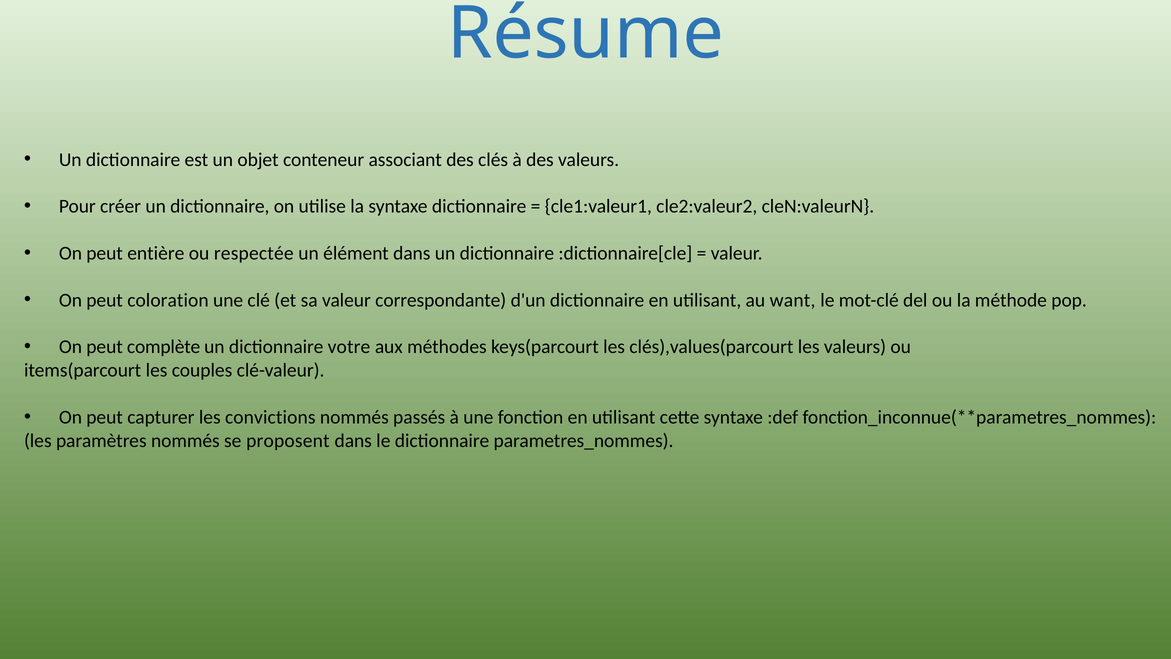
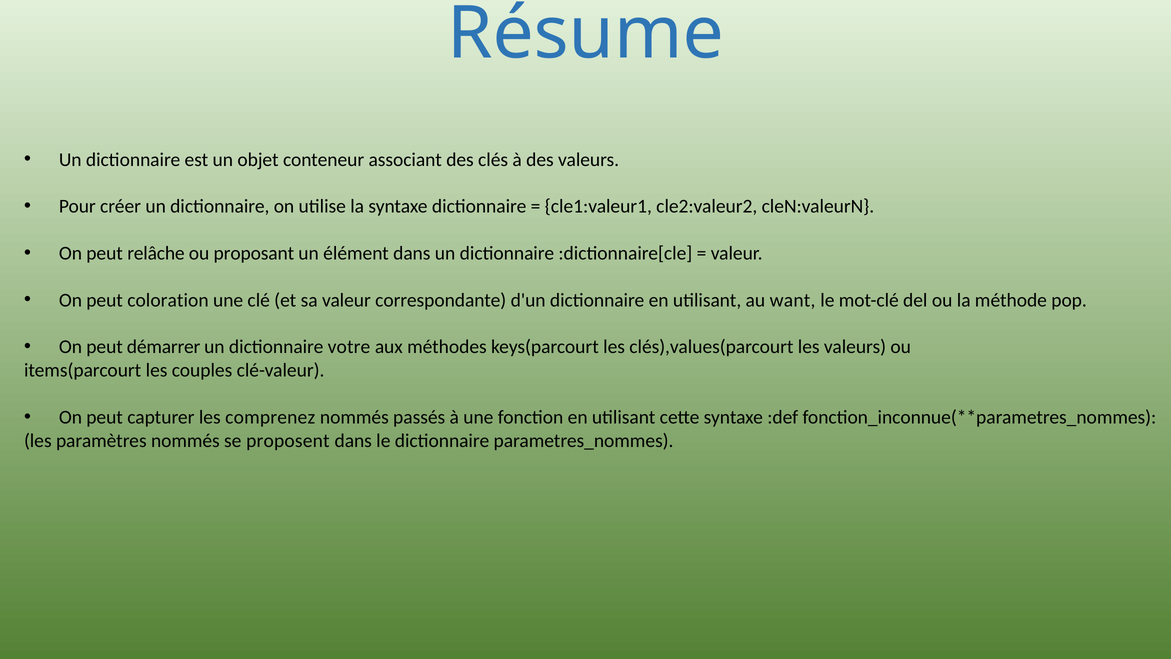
entière: entière -> relâche (156, 253)
respectée: respectée -> proposant (254, 253)
complète: complète -> démarrer (164, 347)
convictions: convictions -> comprenez (270, 417)
